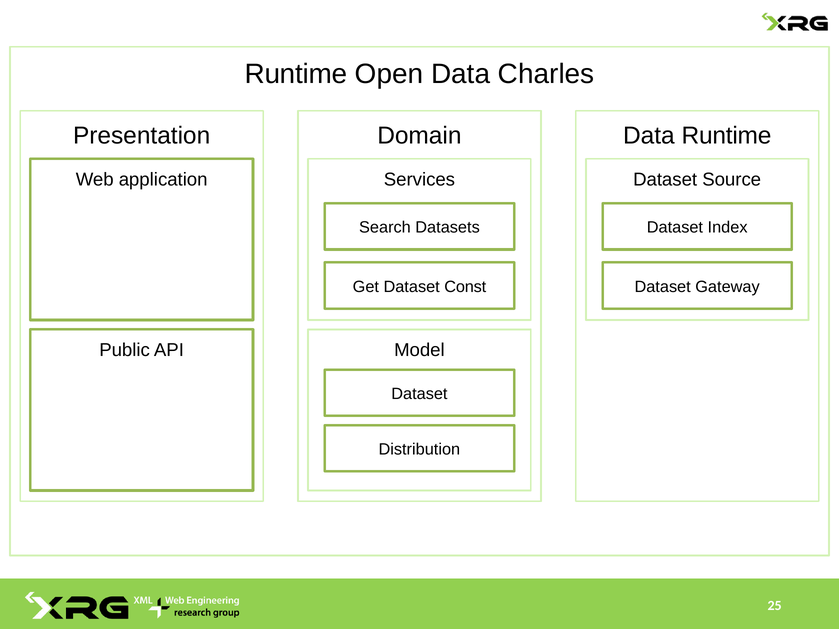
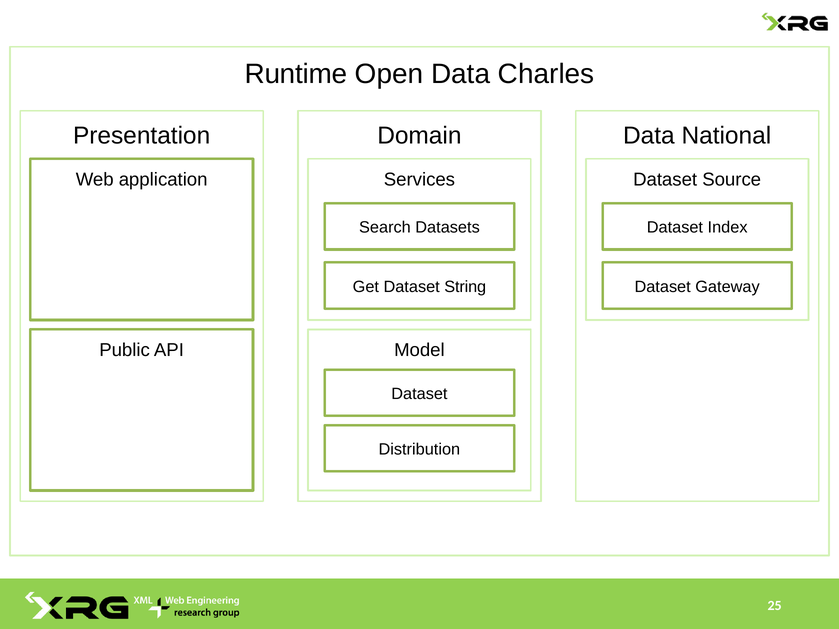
Data Runtime: Runtime -> National (726, 136)
Const: Const -> String (465, 287)
